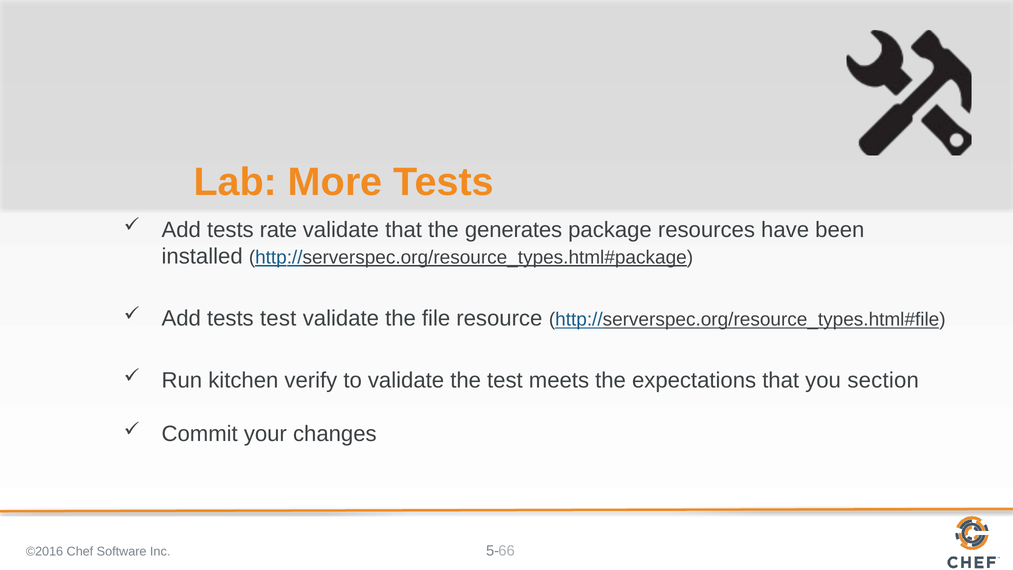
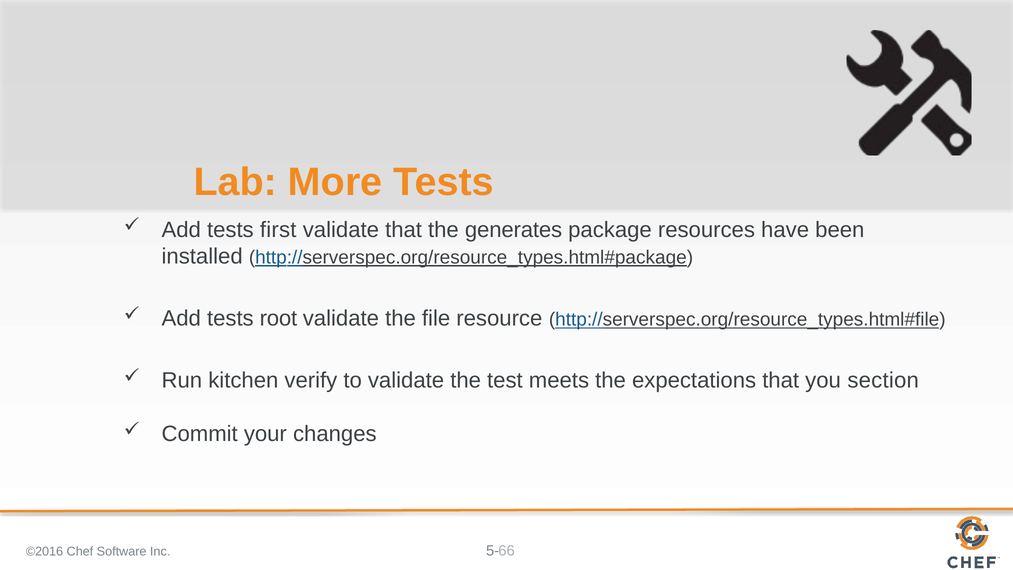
rate: rate -> first (278, 230)
tests test: test -> root (278, 318)
